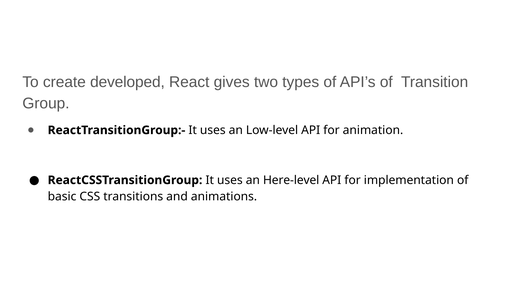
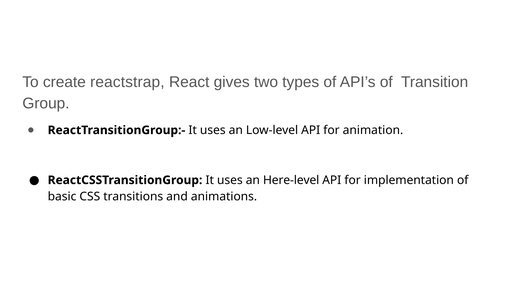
developed: developed -> reactstrap (127, 82)
